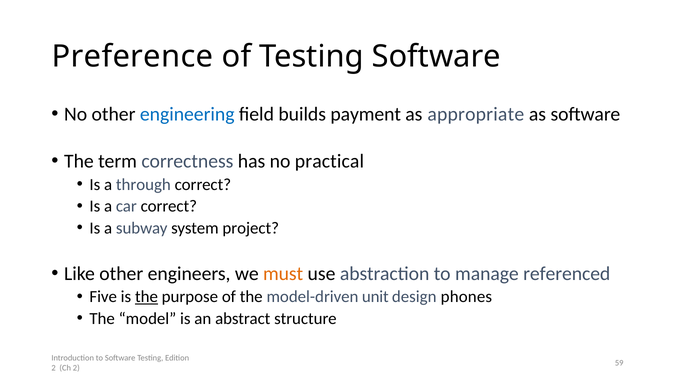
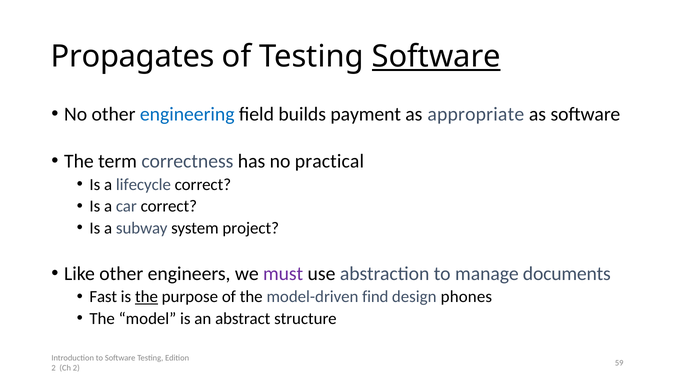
Preference: Preference -> Propagates (133, 57)
Software underline: none -> present (436, 57)
through: through -> lifecycle (143, 184)
must colour: orange -> purple (283, 273)
referenced: referenced -> documents (567, 273)
Five: Five -> Fast (103, 297)
unit: unit -> find (375, 297)
